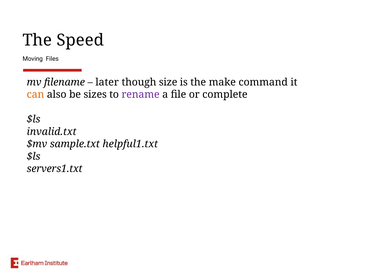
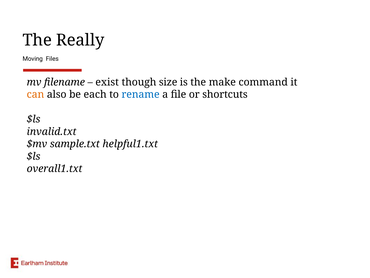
Speed: Speed -> Really (80, 40)
later: later -> exist (107, 82)
sizes: sizes -> each (95, 94)
rename colour: purple -> blue (141, 94)
complete: complete -> shortcuts (225, 94)
servers1.txt: servers1.txt -> overall1.txt (55, 168)
